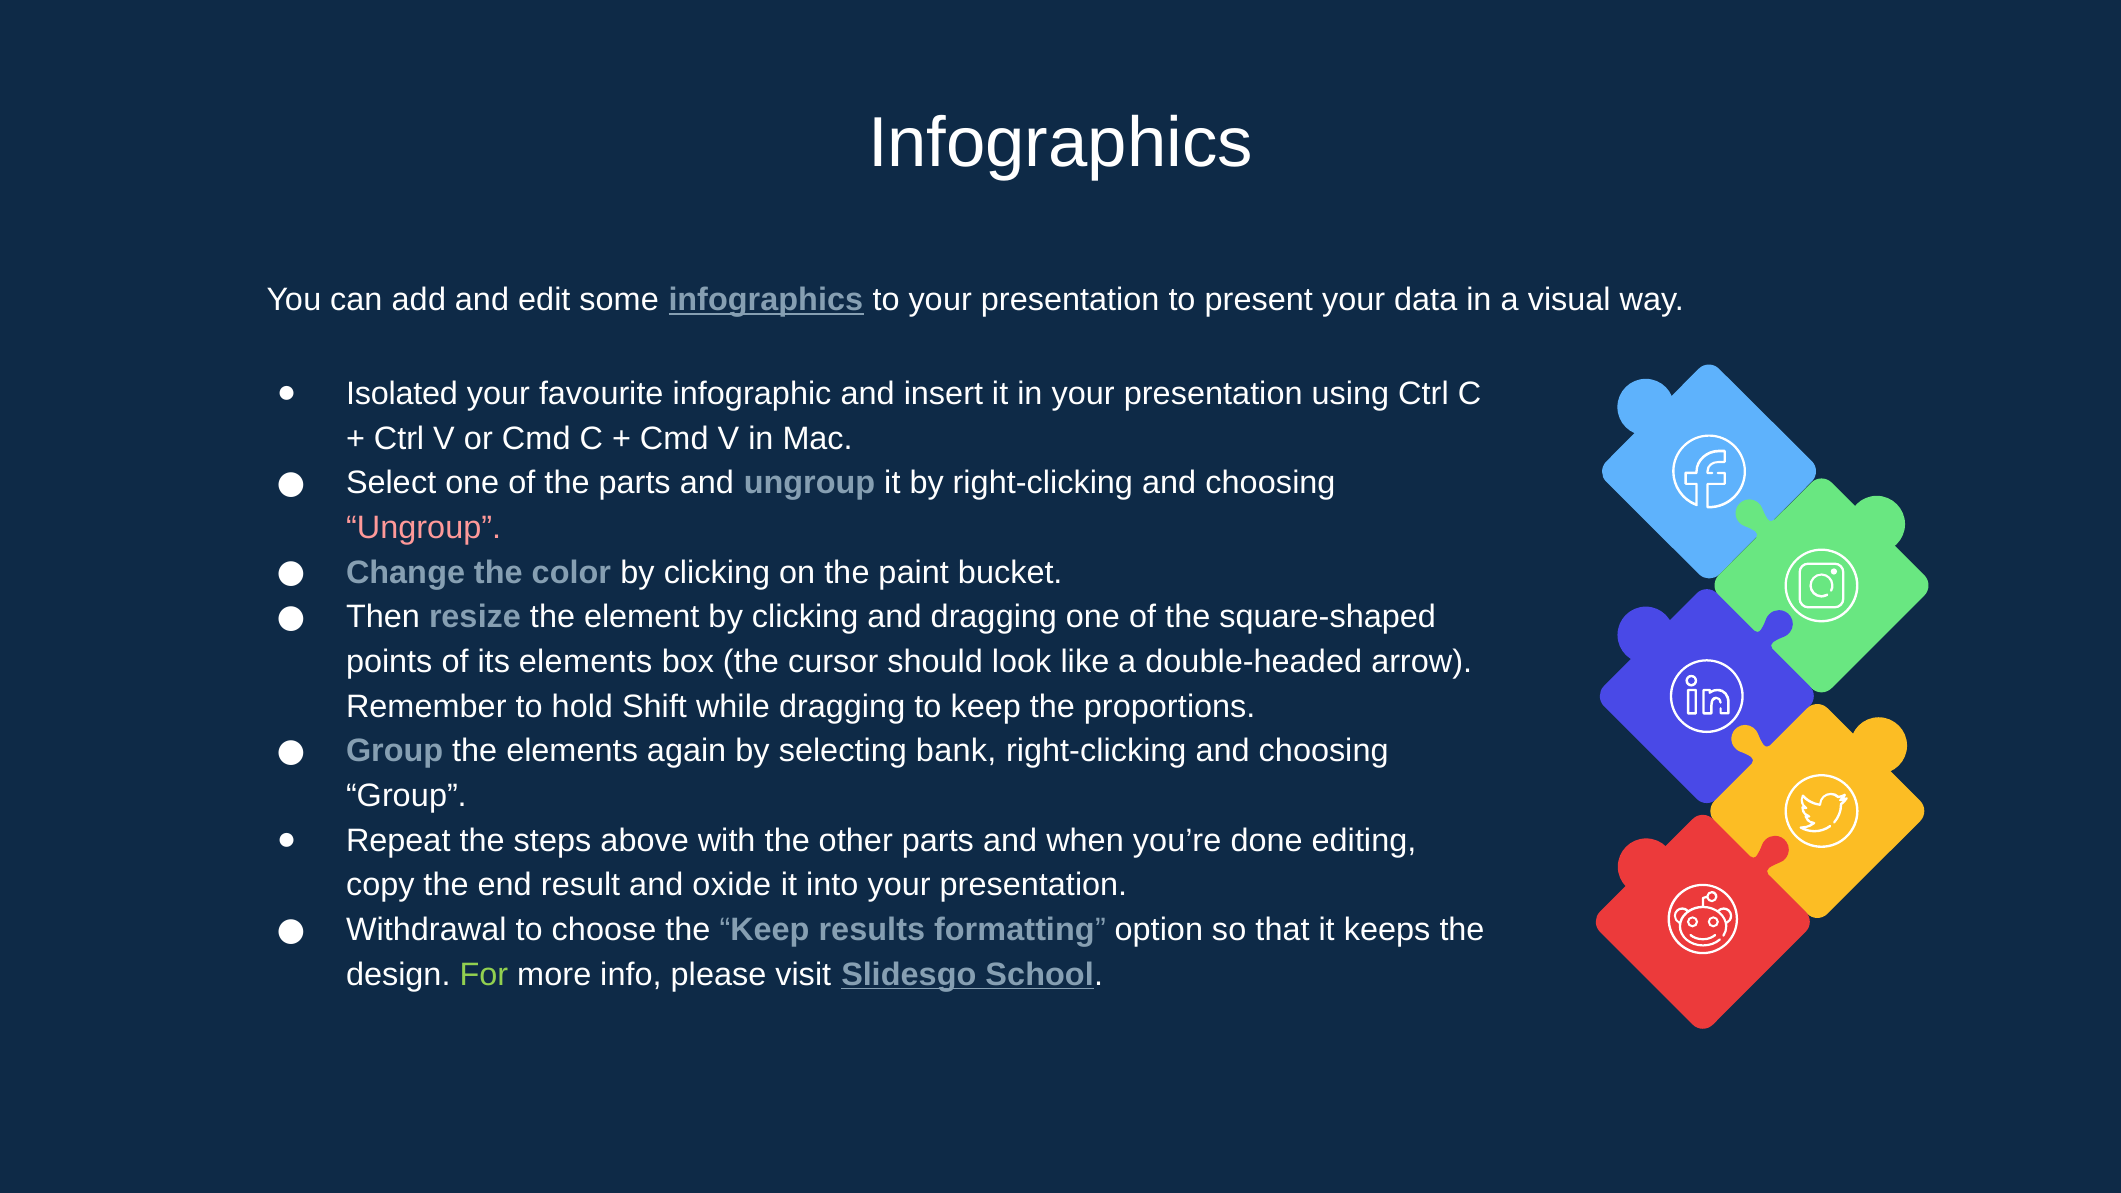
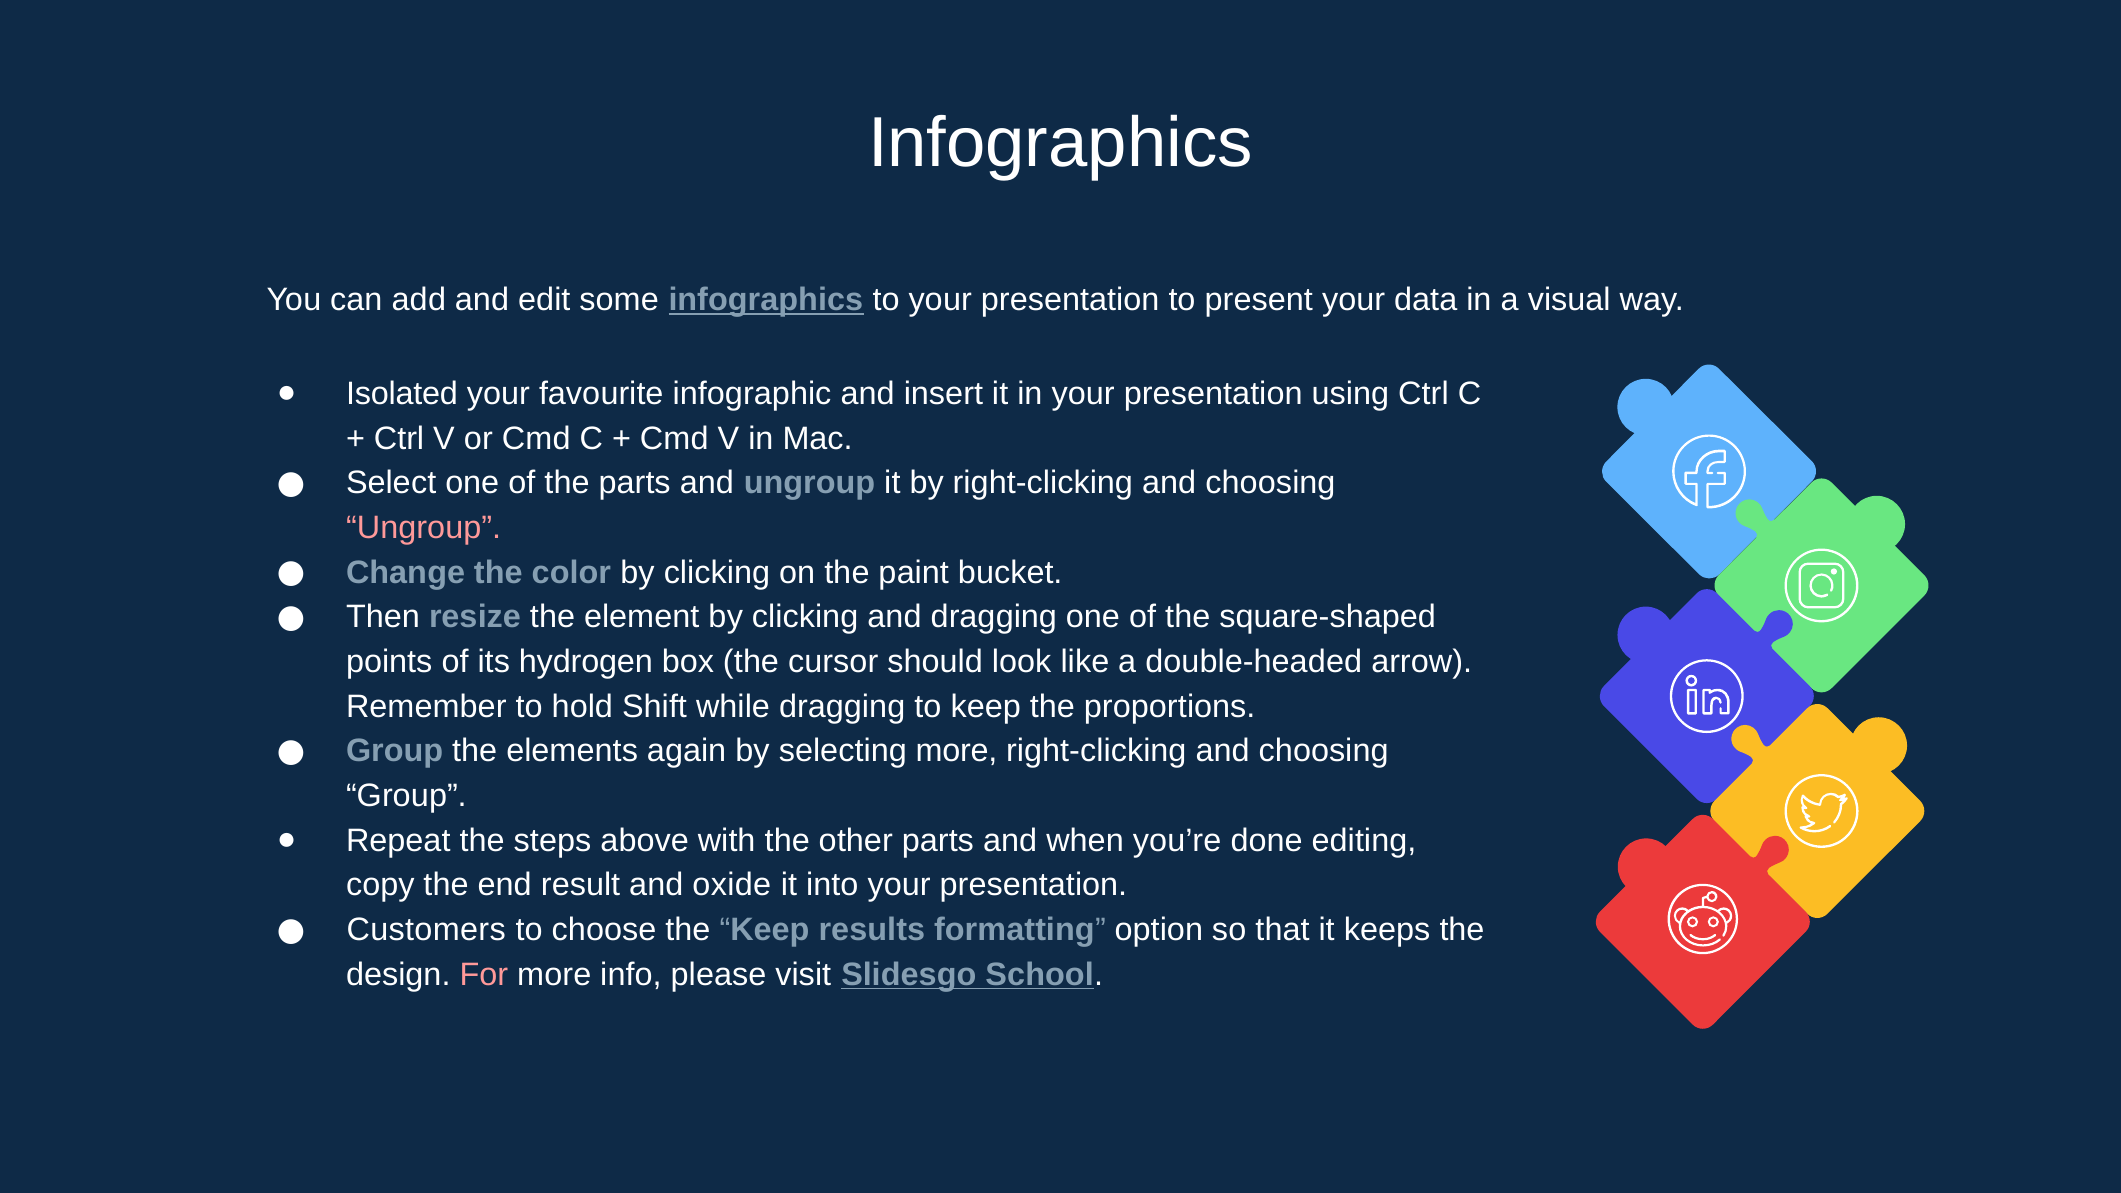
its elements: elements -> hydrogen (586, 662)
selecting bank: bank -> more (957, 751)
Withdrawal: Withdrawal -> Customers (426, 930)
For colour: light green -> pink (484, 974)
